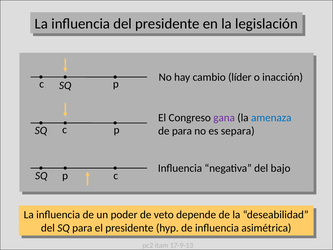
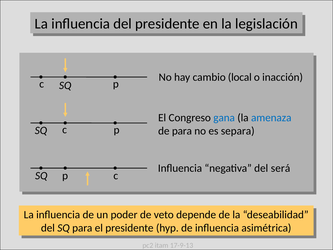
líder: líder -> local (240, 77)
gana colour: purple -> blue (224, 118)
bajo: bajo -> será (281, 168)
